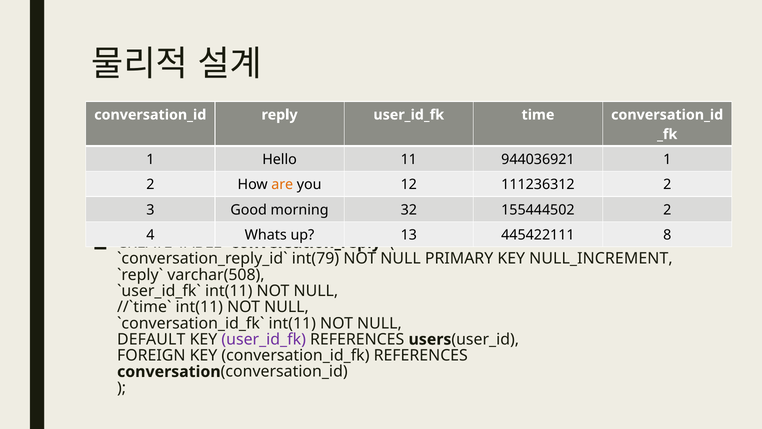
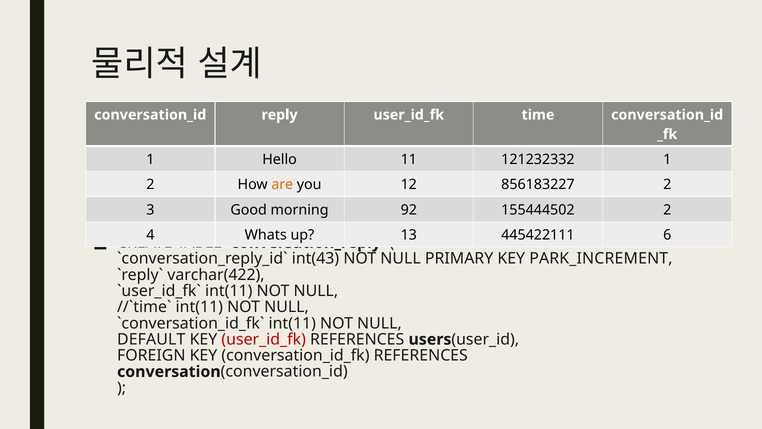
944036921: 944036921 -> 121232332 (538, 159)
111236312: 111236312 -> 856183227 (538, 185)
32: 32 -> 92 (409, 210)
8: 8 -> 6 (667, 235)
int(79: int(79 -> int(43 (316, 258)
NULL_INCREMENT: NULL_INCREMENT -> PARK_INCREMENT (601, 258)
varchar(508: varchar(508 -> varchar(422 (216, 275)
user_id_fk colour: purple -> red (264, 339)
